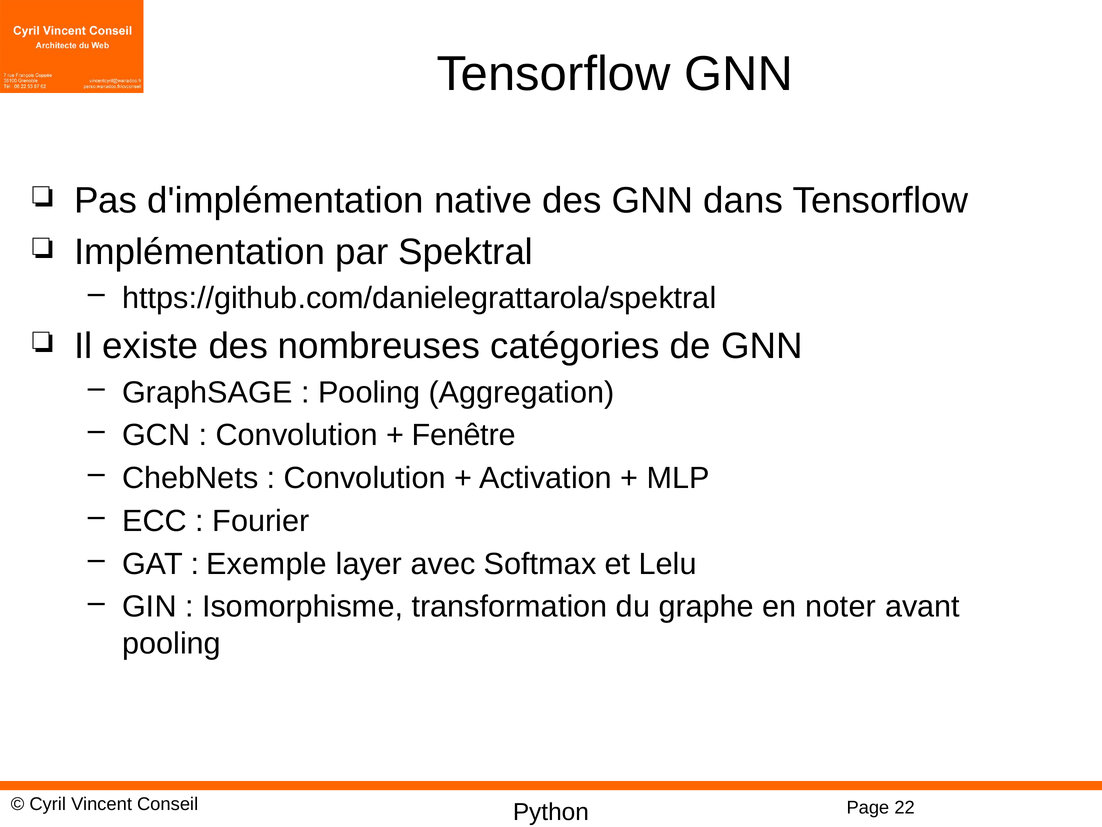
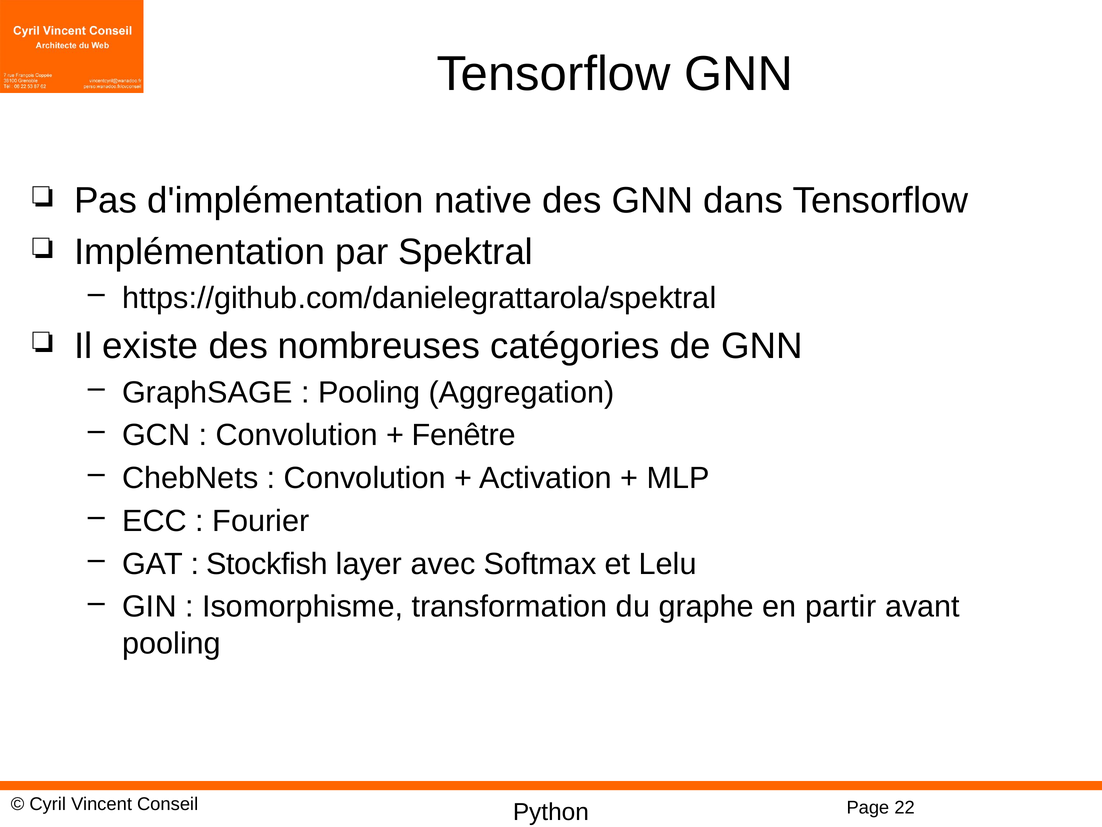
Exemple: Exemple -> Stockfish (267, 564)
noter: noter -> partir (841, 606)
